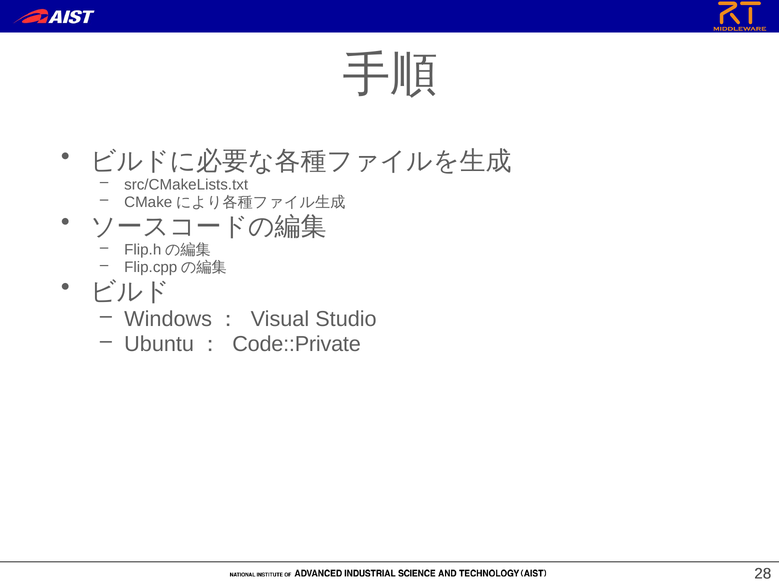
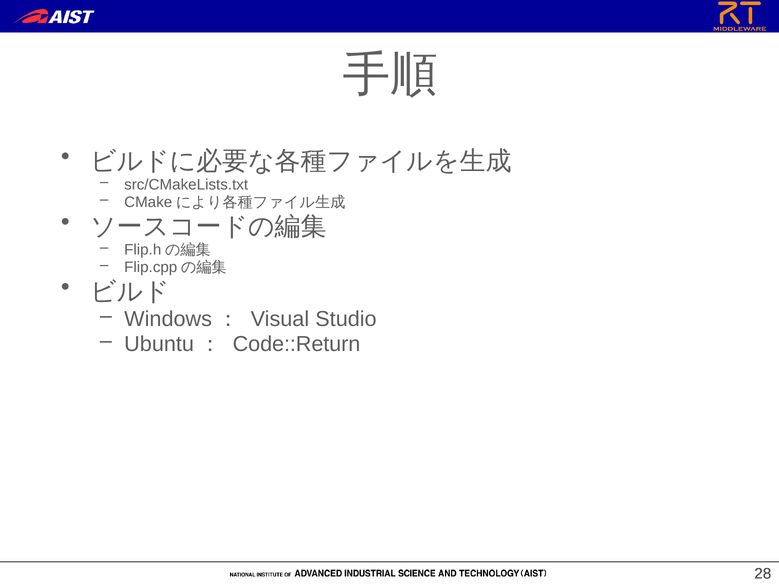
Code::Private: Code::Private -> Code::Return (296, 344)
